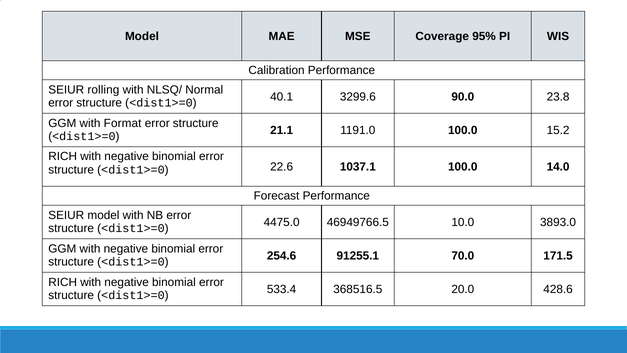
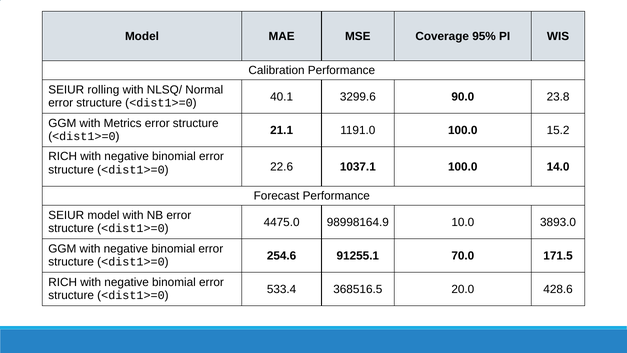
Format: Format -> Metrics (123, 123)
46949766.5: 46949766.5 -> 98998164.9 (358, 222)
